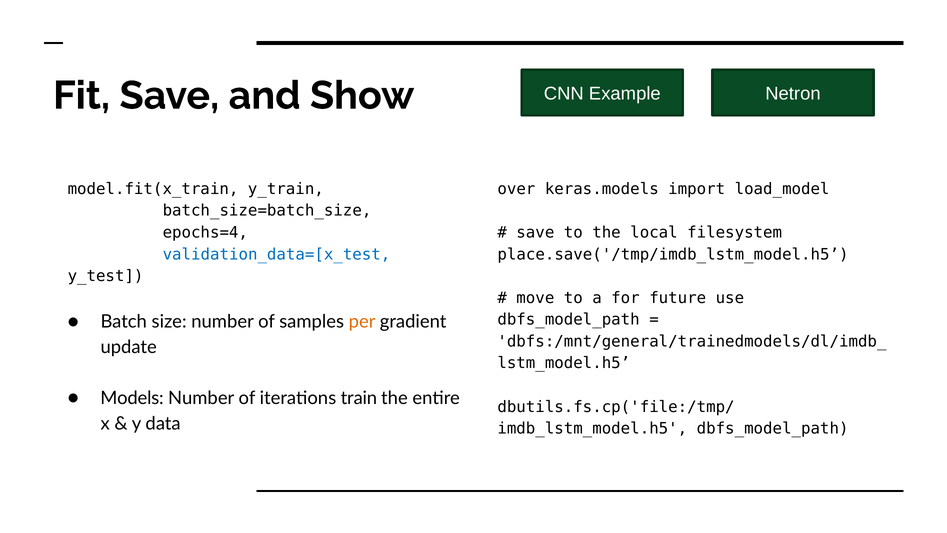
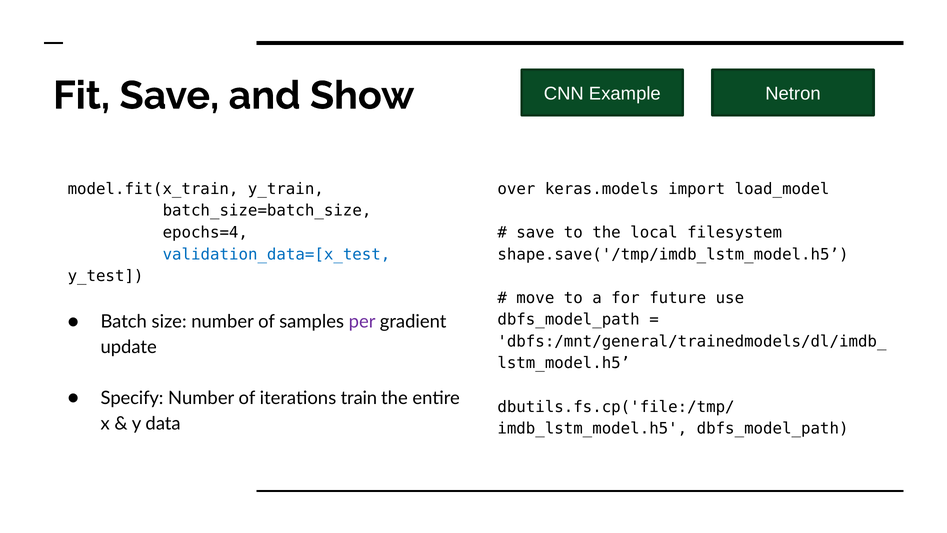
place.save('/tmp/imdb_lstm_model.h5: place.save('/tmp/imdb_lstm_model.h5 -> shape.save('/tmp/imdb_lstm_model.h5 (673, 254)
per colour: orange -> purple (362, 322)
Models: Models -> Specify (132, 398)
